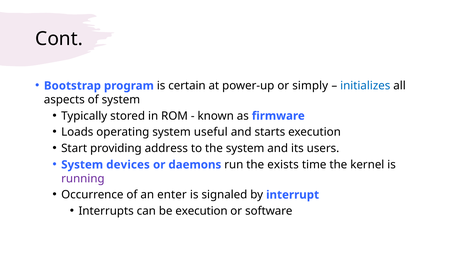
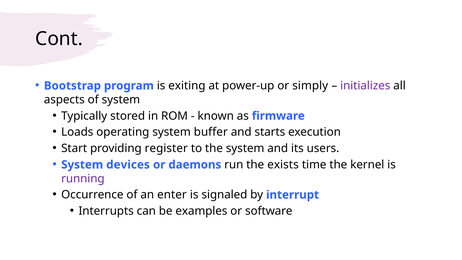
certain: certain -> exiting (187, 86)
initializes colour: blue -> purple (365, 86)
useful: useful -> buffer (211, 132)
address: address -> register (166, 148)
be execution: execution -> examples (201, 211)
